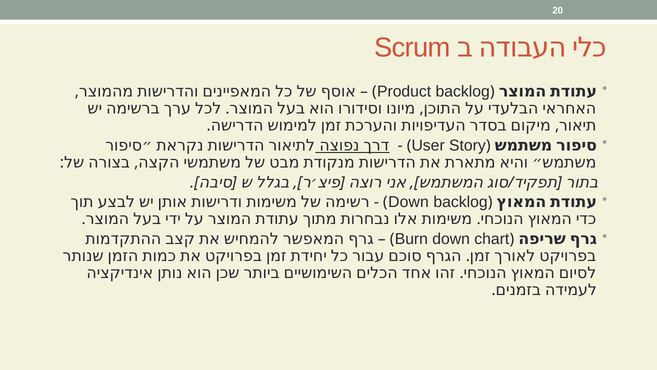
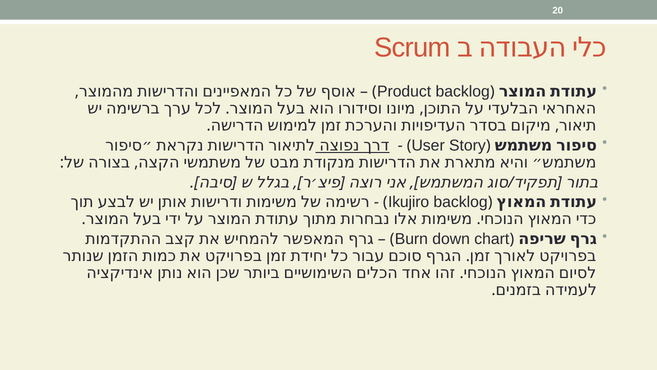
Down: Down -> Ikujiro (409, 202)
